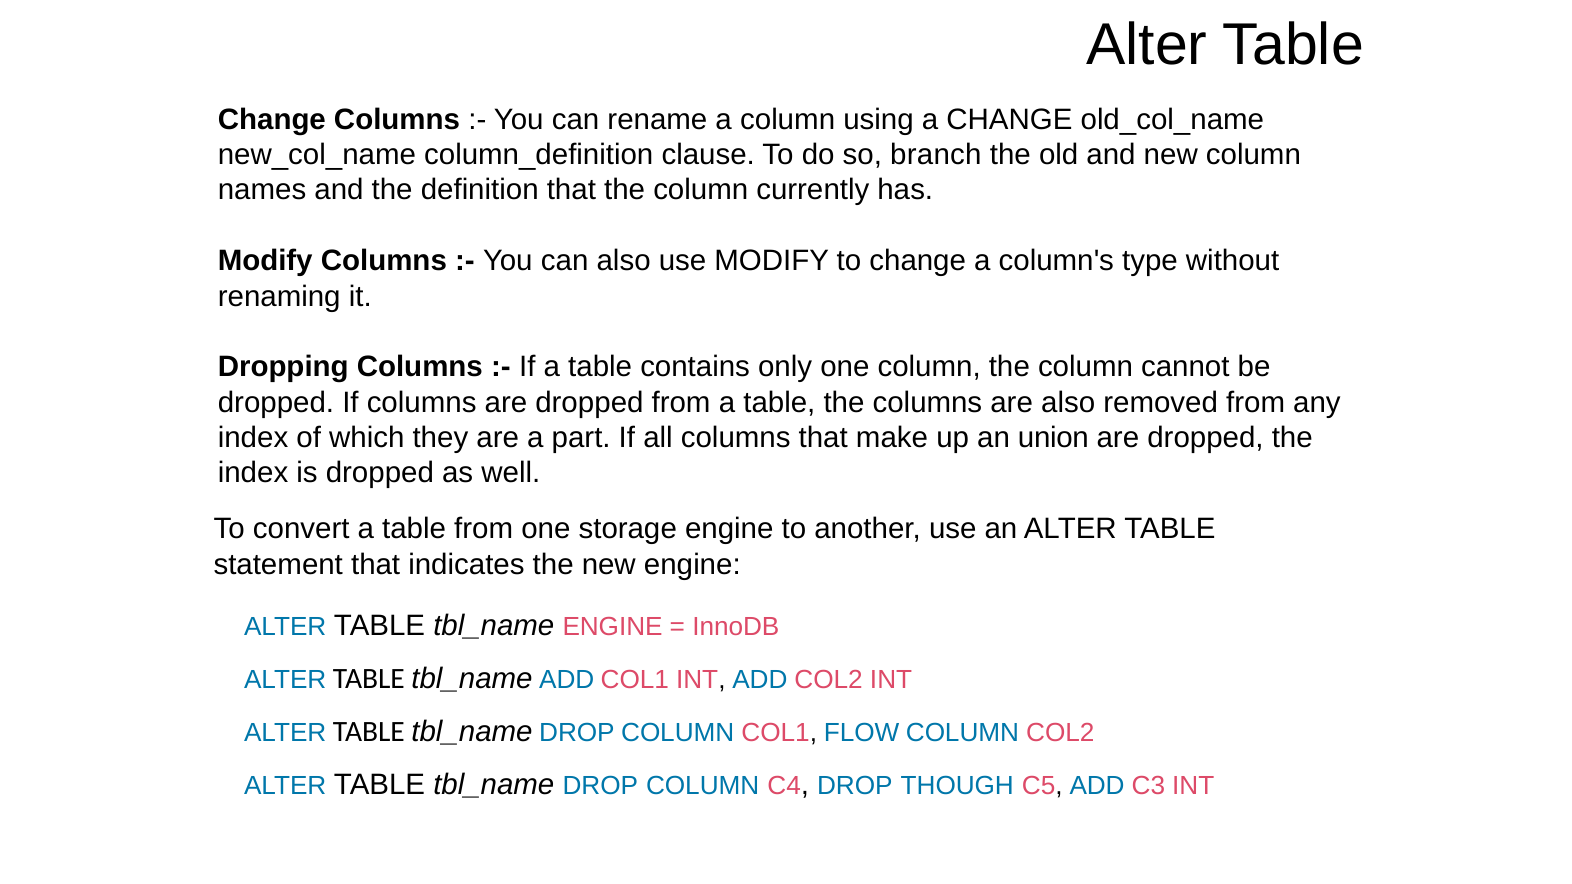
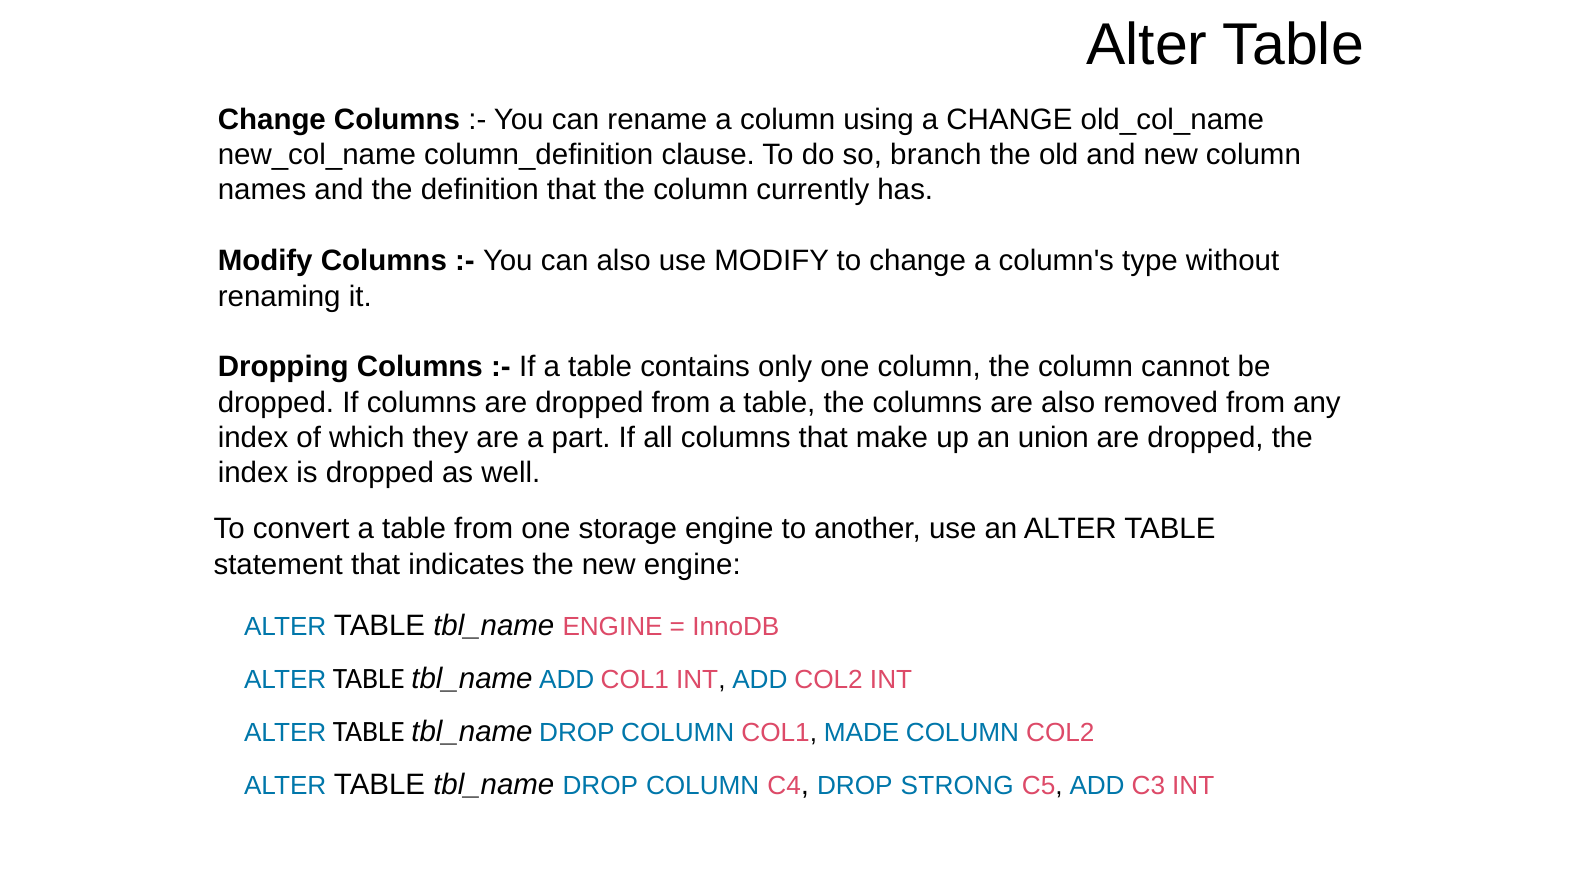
FLOW: FLOW -> MADE (862, 733)
THOUGH: THOUGH -> STRONG (957, 786)
